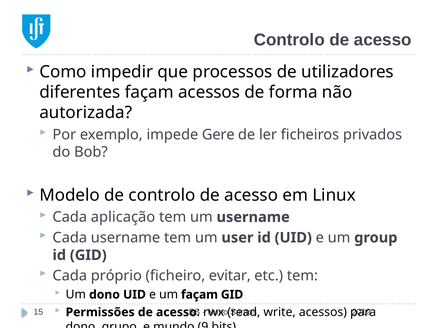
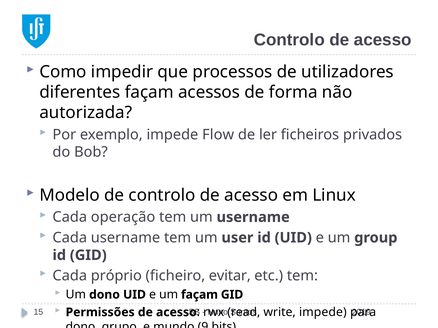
Gere: Gere -> Flow (218, 135)
aplicação: aplicação -> operação (123, 217)
write acessos: acessos -> impede (323, 313)
